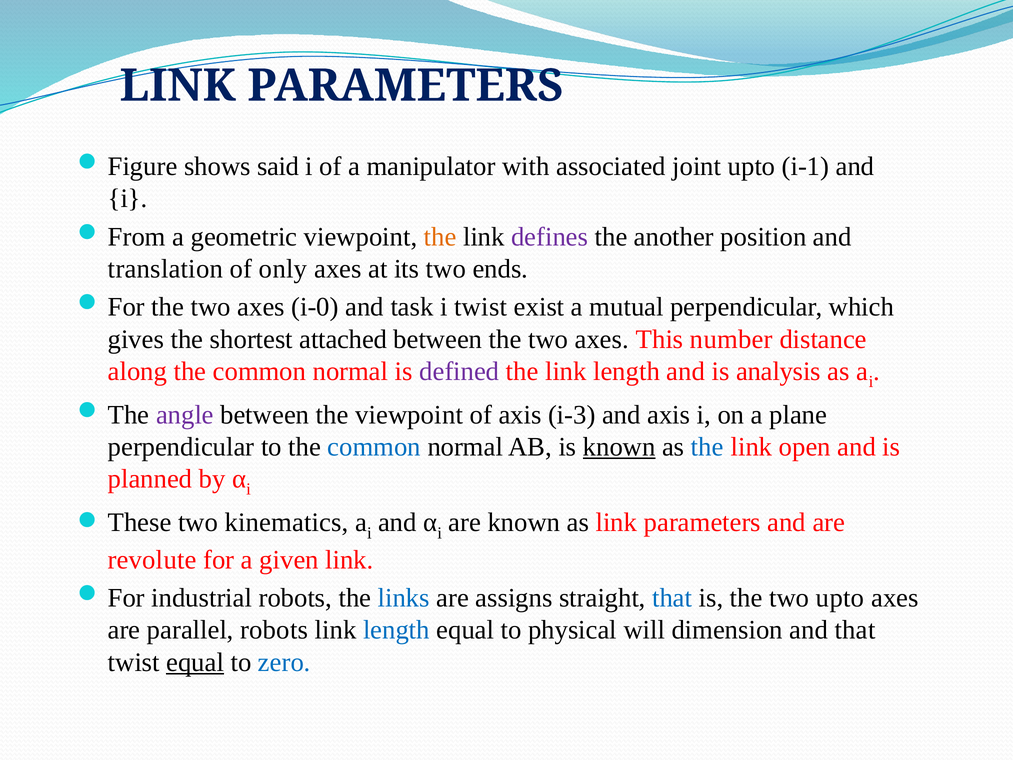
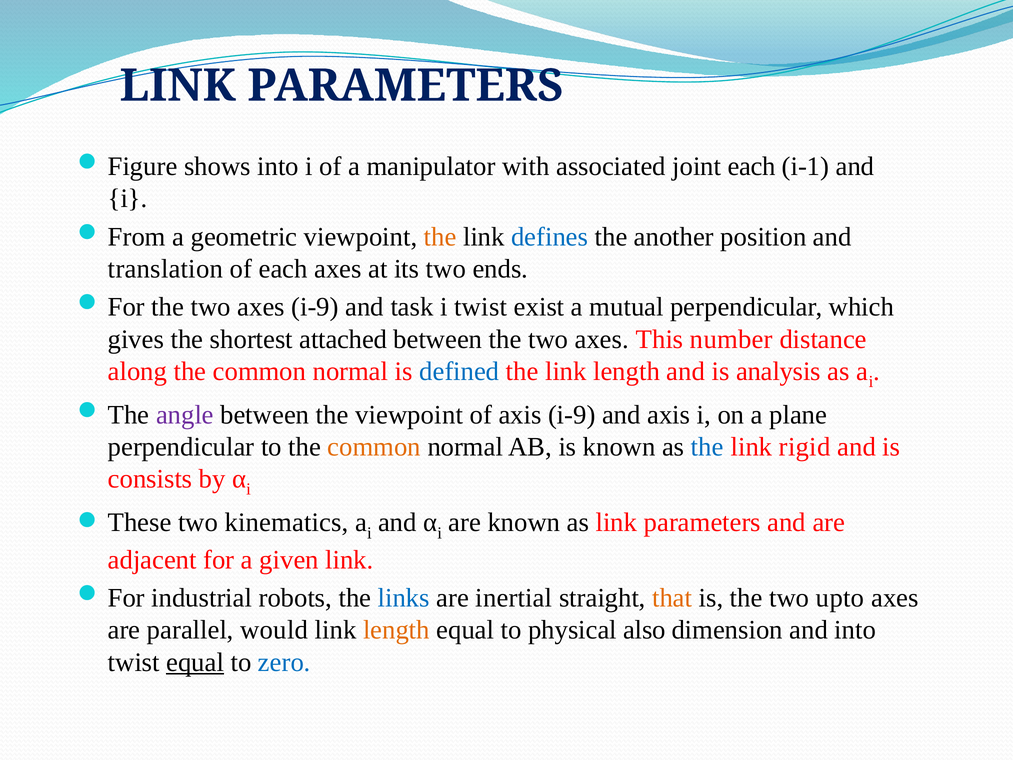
shows said: said -> into (278, 166)
joint upto: upto -> each (752, 166)
defines colour: purple -> blue (550, 237)
of only: only -> each (283, 269)
axes i-0: i-0 -> i-9 (315, 307)
defined colour: purple -> blue (459, 371)
axis i-3: i-3 -> i-9 (572, 415)
common colour: blue -> orange (374, 447)
known underline: present -> none (619, 447)
open: open -> rigid (805, 447)
planned: planned -> consists (150, 479)
revolute: revolute -> adjacent (152, 560)
assigns: assigns -> inertial (514, 598)
that colour: blue -> orange (672, 598)
parallel robots: robots -> would (274, 630)
length colour: blue -> orange (396, 630)
will: will -> also (644, 630)
and that: that -> into (855, 630)
